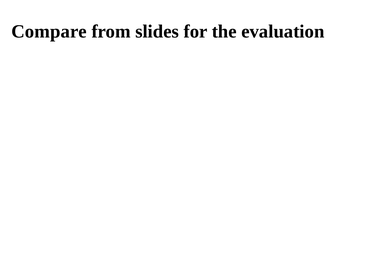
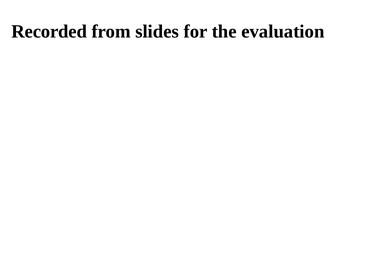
Compare: Compare -> Recorded (49, 32)
